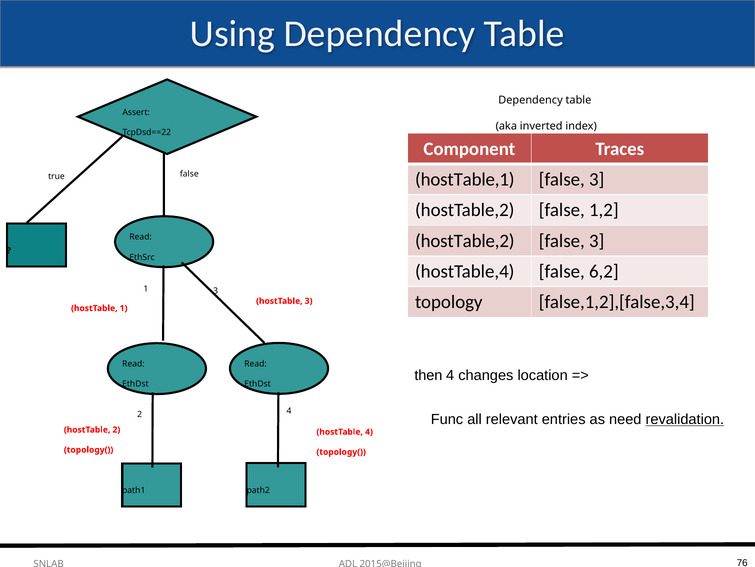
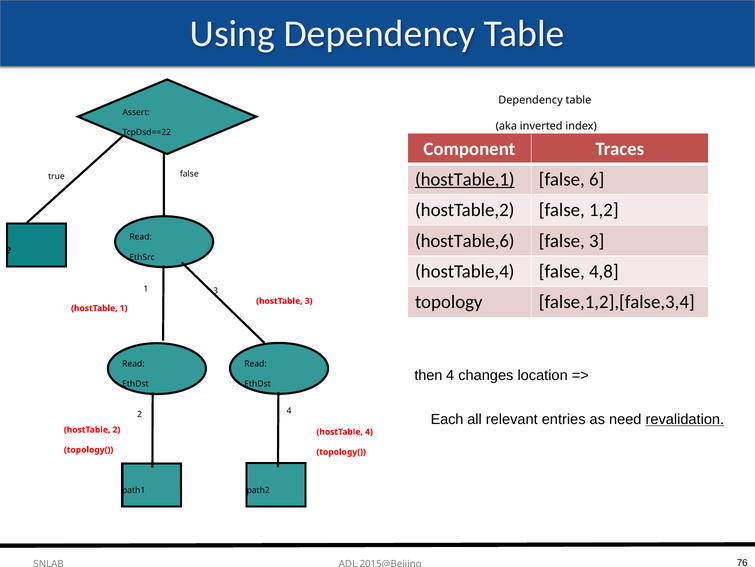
hostTable,1 underline: none -> present (465, 179)
3: 3 -> 6 (597, 179)
hostTable,2: hostTable,2 -> hostTable,6 (465, 240)
6,2: 6,2 -> 4,8 (604, 271)
Func: Func -> Each (447, 419)
